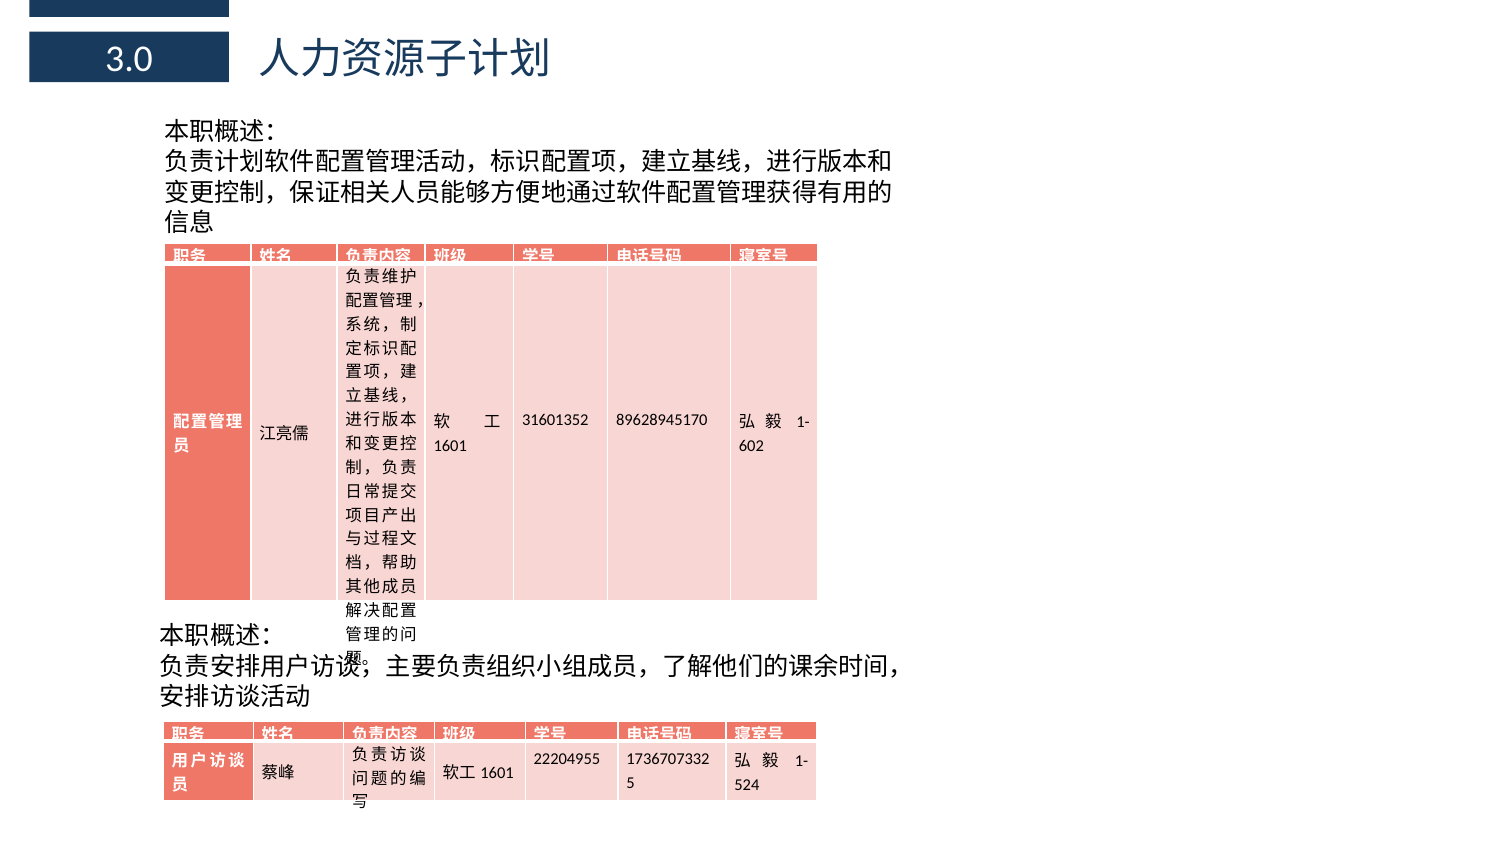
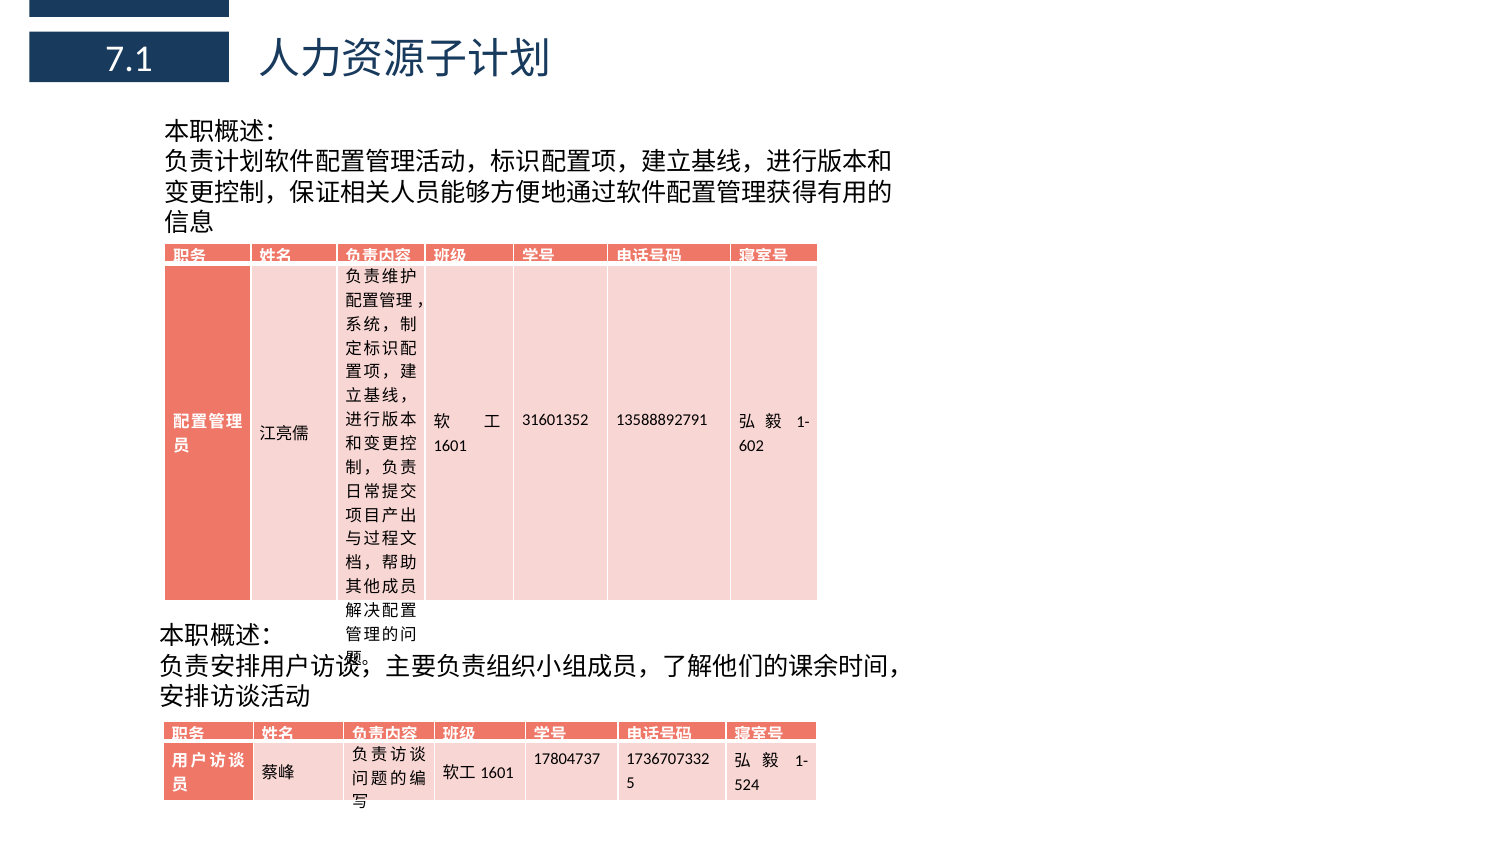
3.0: 3.0 -> 7.1 (129, 59)
89628945170: 89628945170 -> 13588892791 (662, 420)
22204955: 22204955 -> 17804737 (567, 759)
